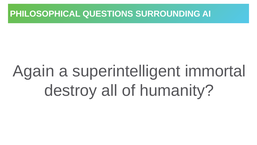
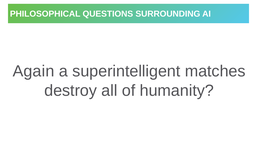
immortal: immortal -> matches (215, 71)
